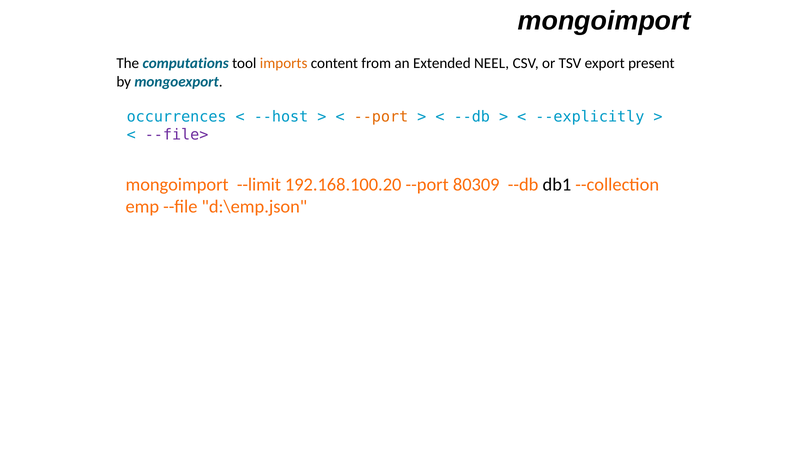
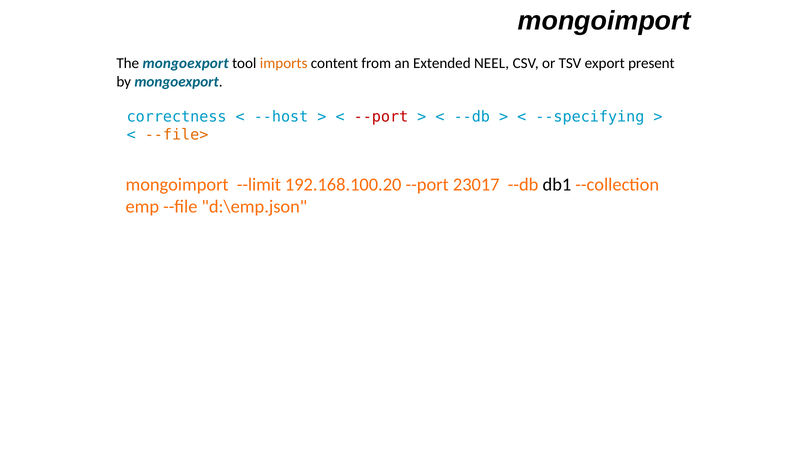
The computations: computations -> mongoexport (186, 63)
occurrences: occurrences -> correctness (177, 117)
--port colour: orange -> red (381, 117)
--explicitly: --explicitly -> --specifying (590, 117)
--file> colour: purple -> orange (177, 135)
80309: 80309 -> 23017 (476, 184)
